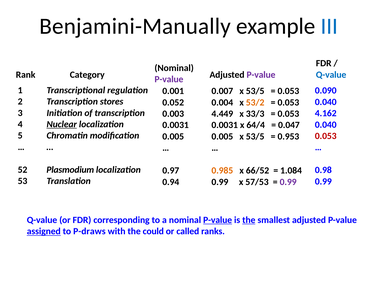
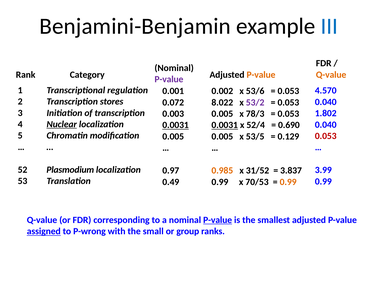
Benjamini-Manually: Benjamini-Manually -> Benjamini-Benjamin (135, 26)
Q-value colour: blue -> orange (331, 75)
P-value colour: purple -> orange (261, 75)
0.090: 0.090 -> 4.570 (326, 90)
0.007: 0.007 -> 0.002 (222, 91)
53/5: 53/5 -> 53/6 (255, 91)
0.052: 0.052 -> 0.072 (173, 102)
0.004: 0.004 -> 8.022 (222, 102)
53/2 colour: orange -> purple (255, 102)
4.162: 4.162 -> 1.802 (326, 113)
4.449: 4.449 -> 0.005 (222, 114)
33/3: 33/3 -> 78/3 (255, 114)
0.0031 underline: none -> present (176, 125)
0.0031 underline: none -> present (225, 125)
64/4: 64/4 -> 52/4 (256, 125)
0.047: 0.047 -> 0.690 (289, 125)
0.953: 0.953 -> 0.129 (288, 136)
0.98: 0.98 -> 3.99 (323, 170)
66/52: 66/52 -> 31/52 (258, 170)
1.084: 1.084 -> 3.837 (291, 170)
0.94: 0.94 -> 0.49 (171, 182)
57/53: 57/53 -> 70/53 (257, 182)
0.99 colour: purple -> orange (288, 182)
the underline: present -> none (249, 220)
P-draws: P-draws -> P-wrong (89, 231)
could: could -> small (153, 231)
called: called -> group (188, 231)
